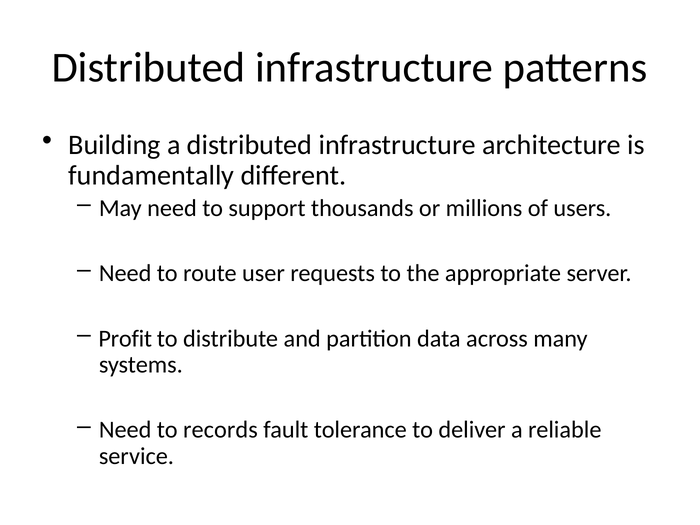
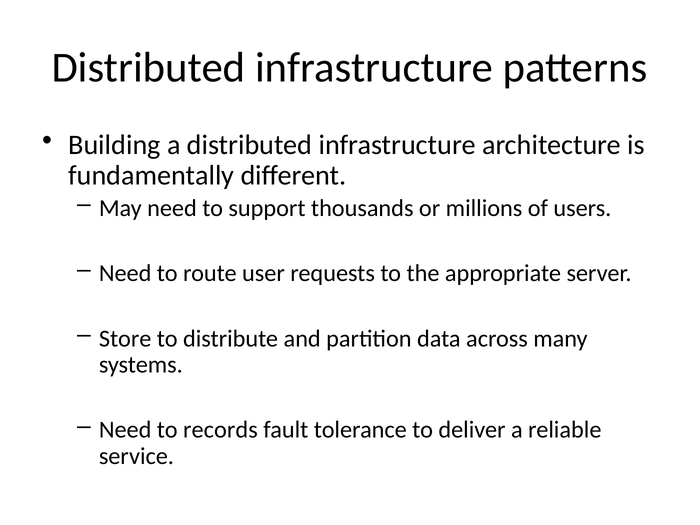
Profit: Profit -> Store (125, 339)
